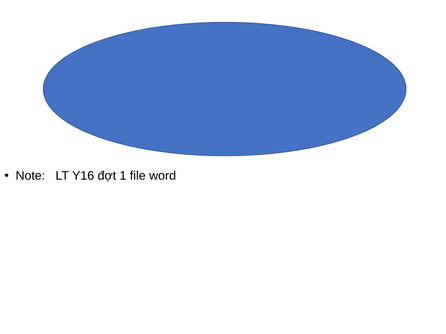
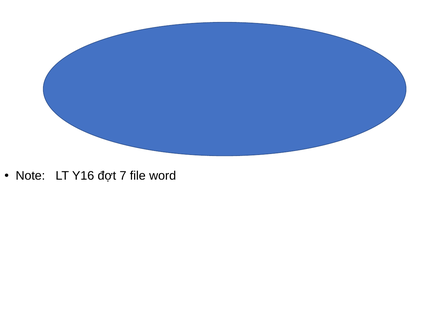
1: 1 -> 7 (123, 176)
